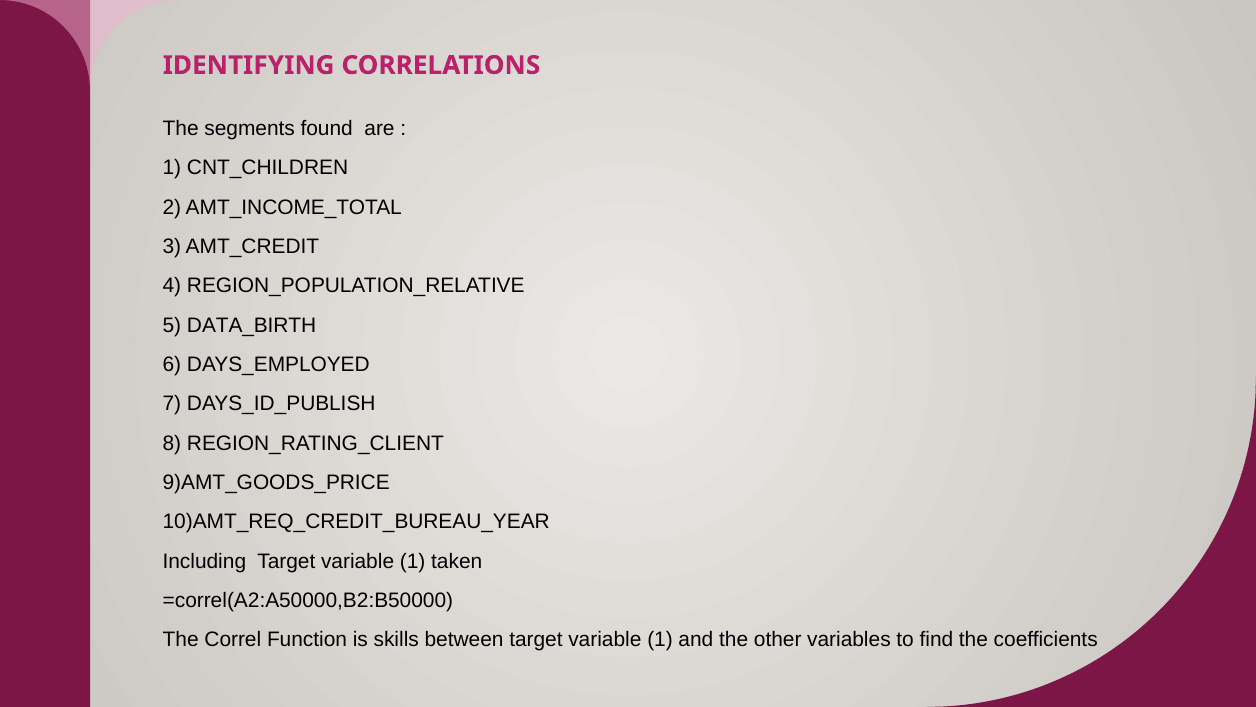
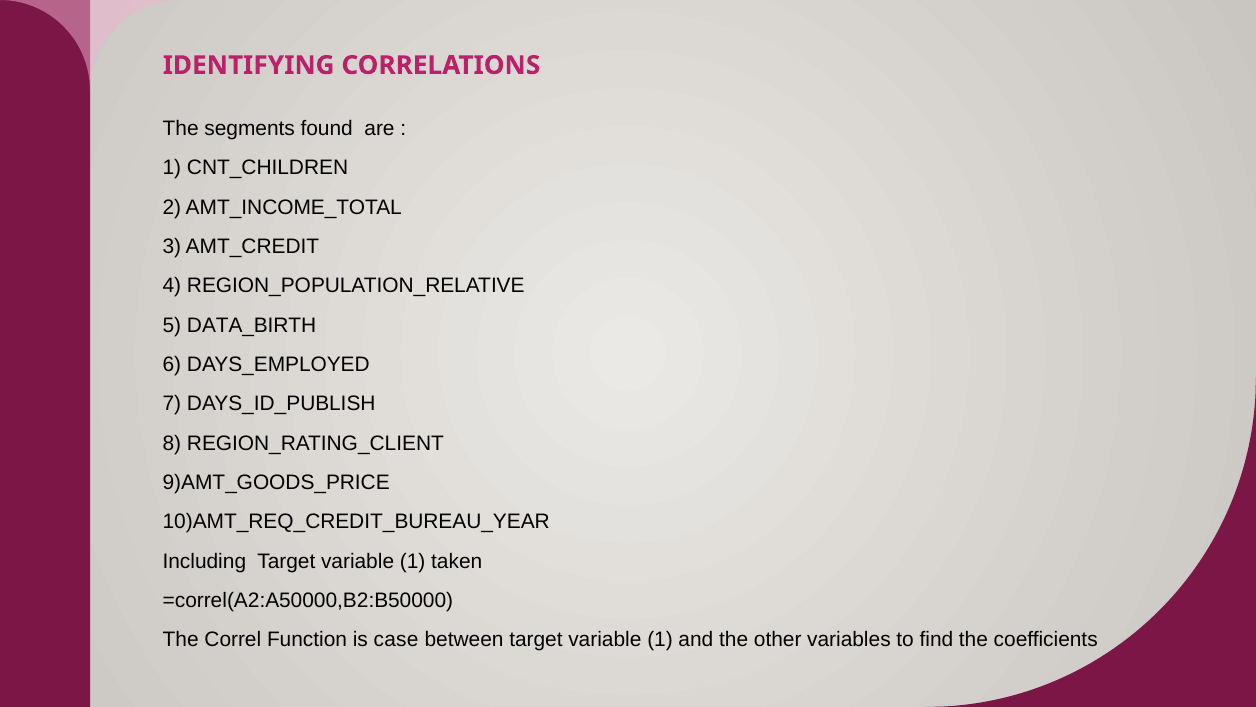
skills: skills -> case (396, 639)
